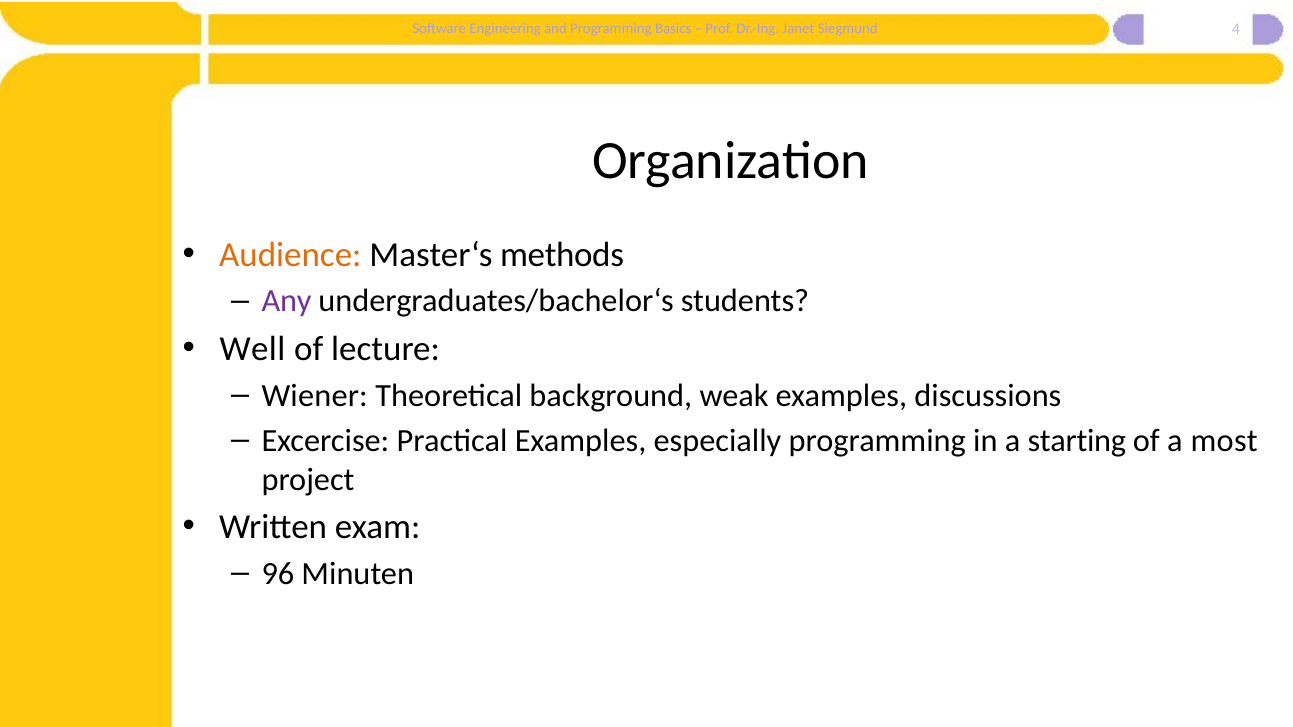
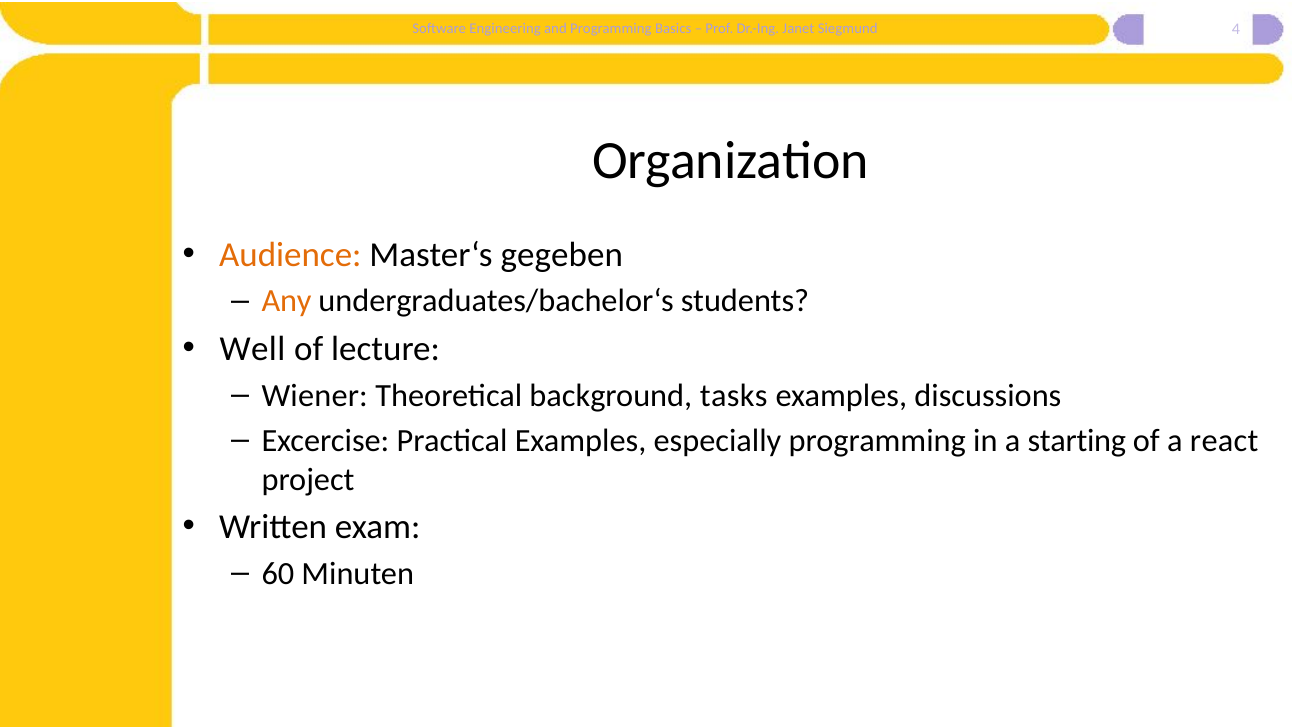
methods: methods -> gegeben (562, 255)
Any colour: purple -> orange (286, 301)
weak: weak -> tasks (734, 396)
most: most -> react (1224, 441)
96: 96 -> 60 (278, 574)
